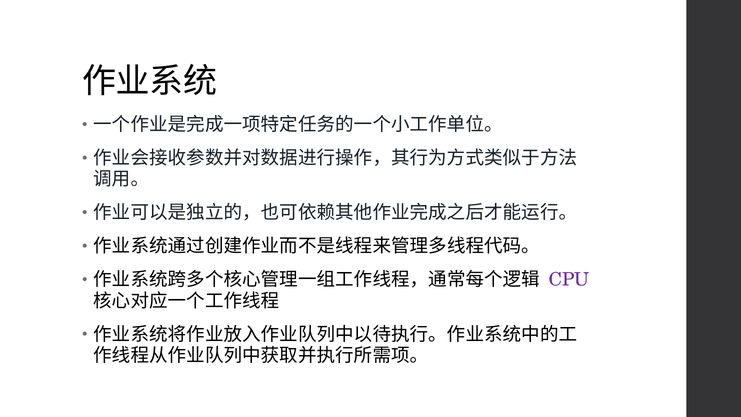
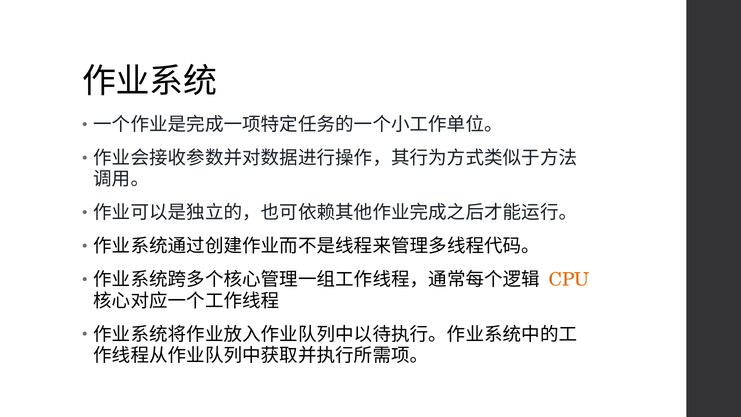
CPU colour: purple -> orange (569, 280)
